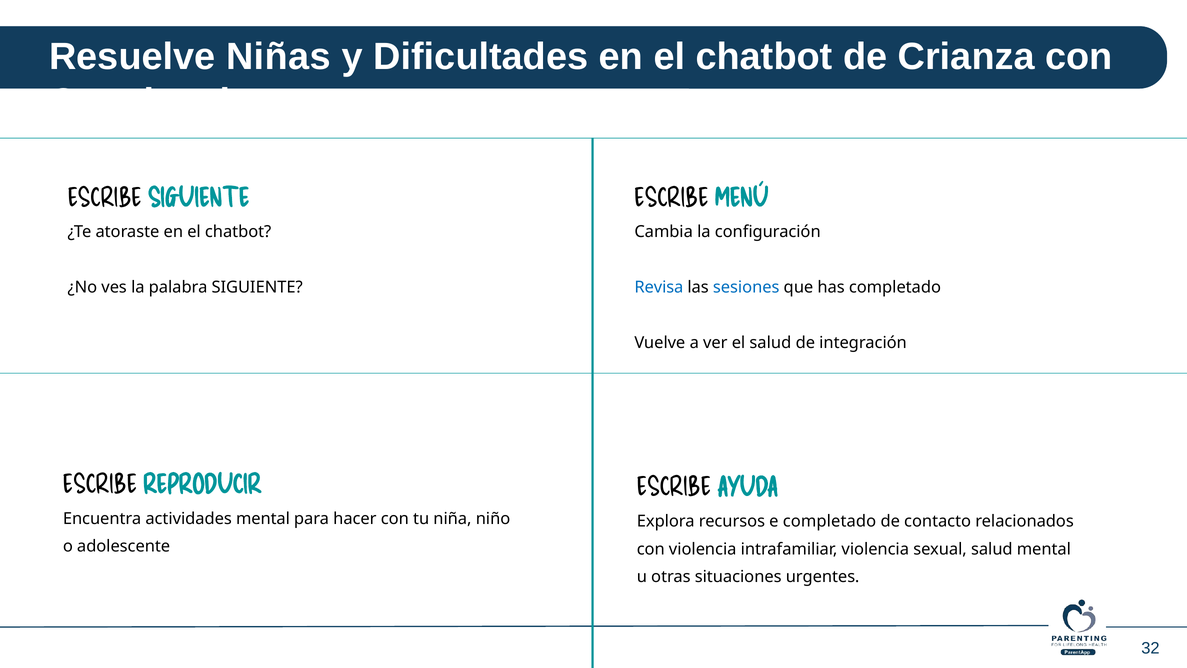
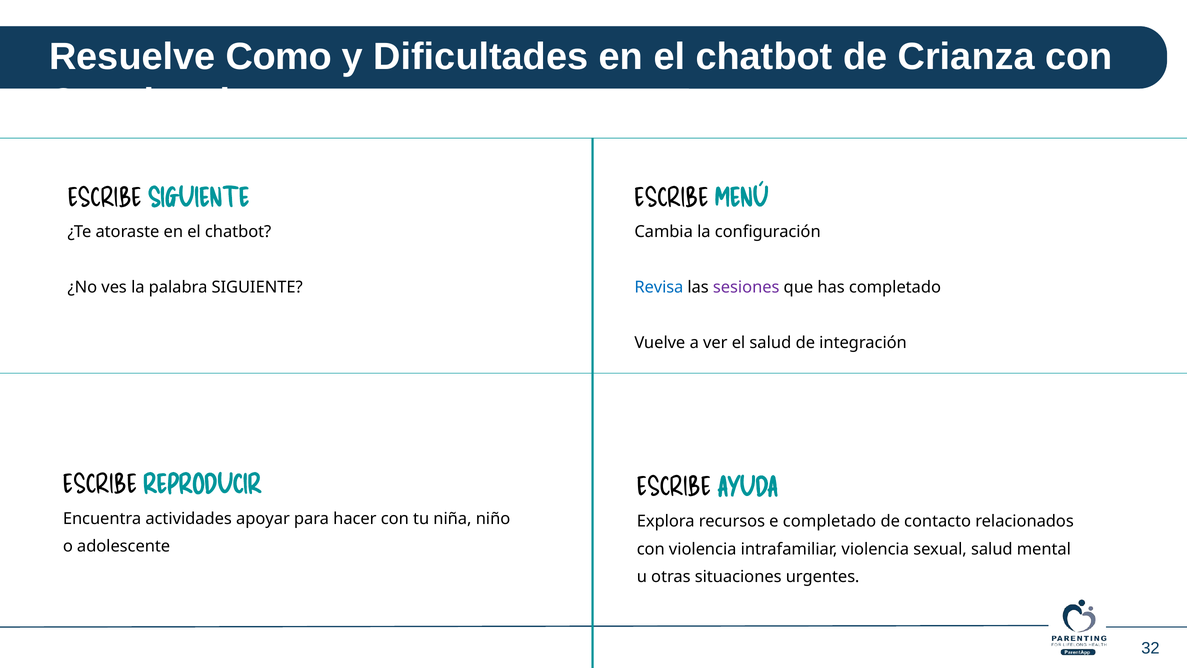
Niñas: Niñas -> Como (279, 57)
sesiones colour: blue -> purple (746, 287)
actividades mental: mental -> apoyar (263, 518)
